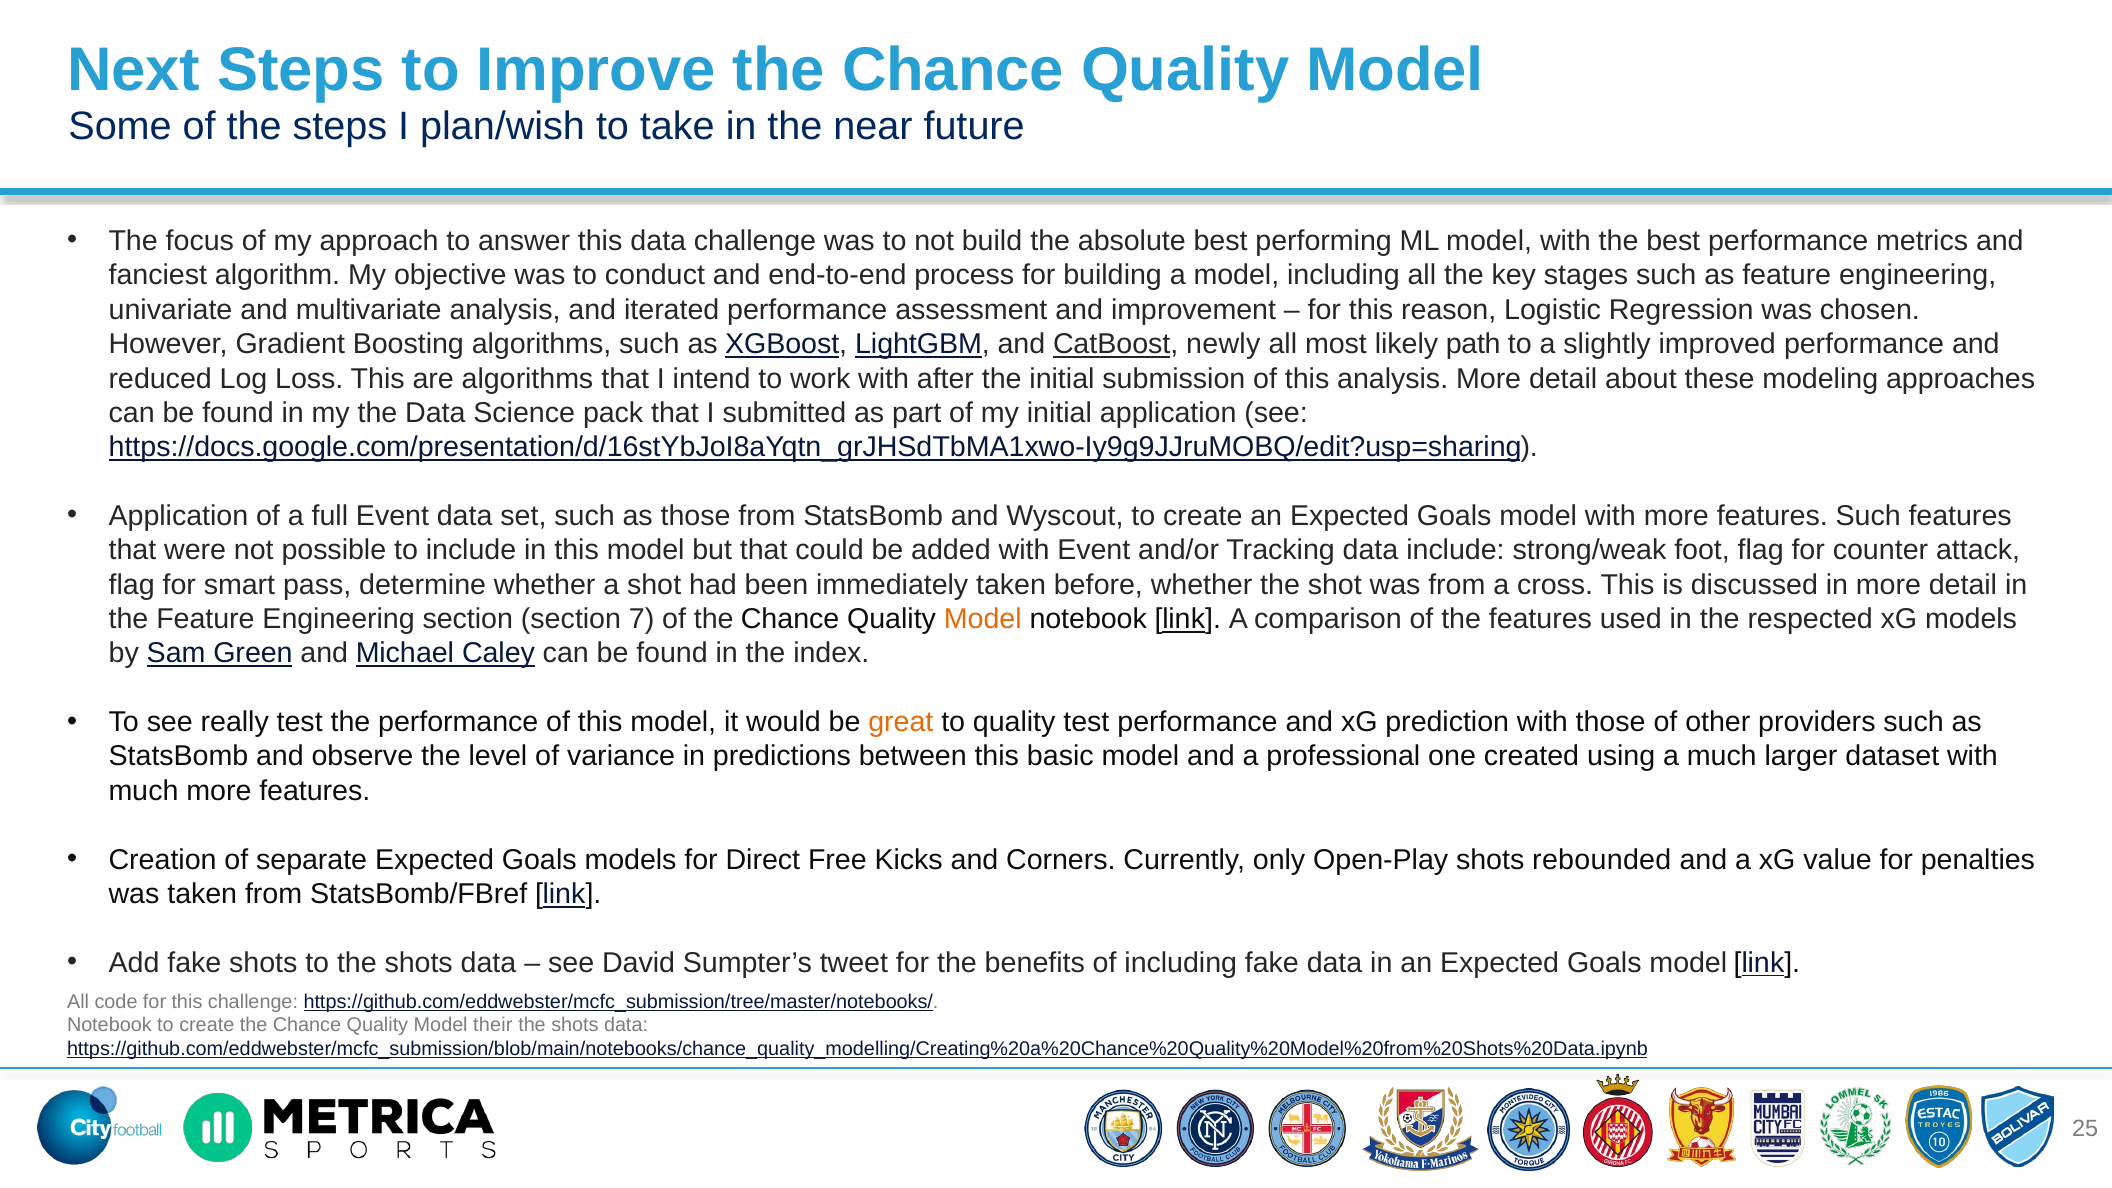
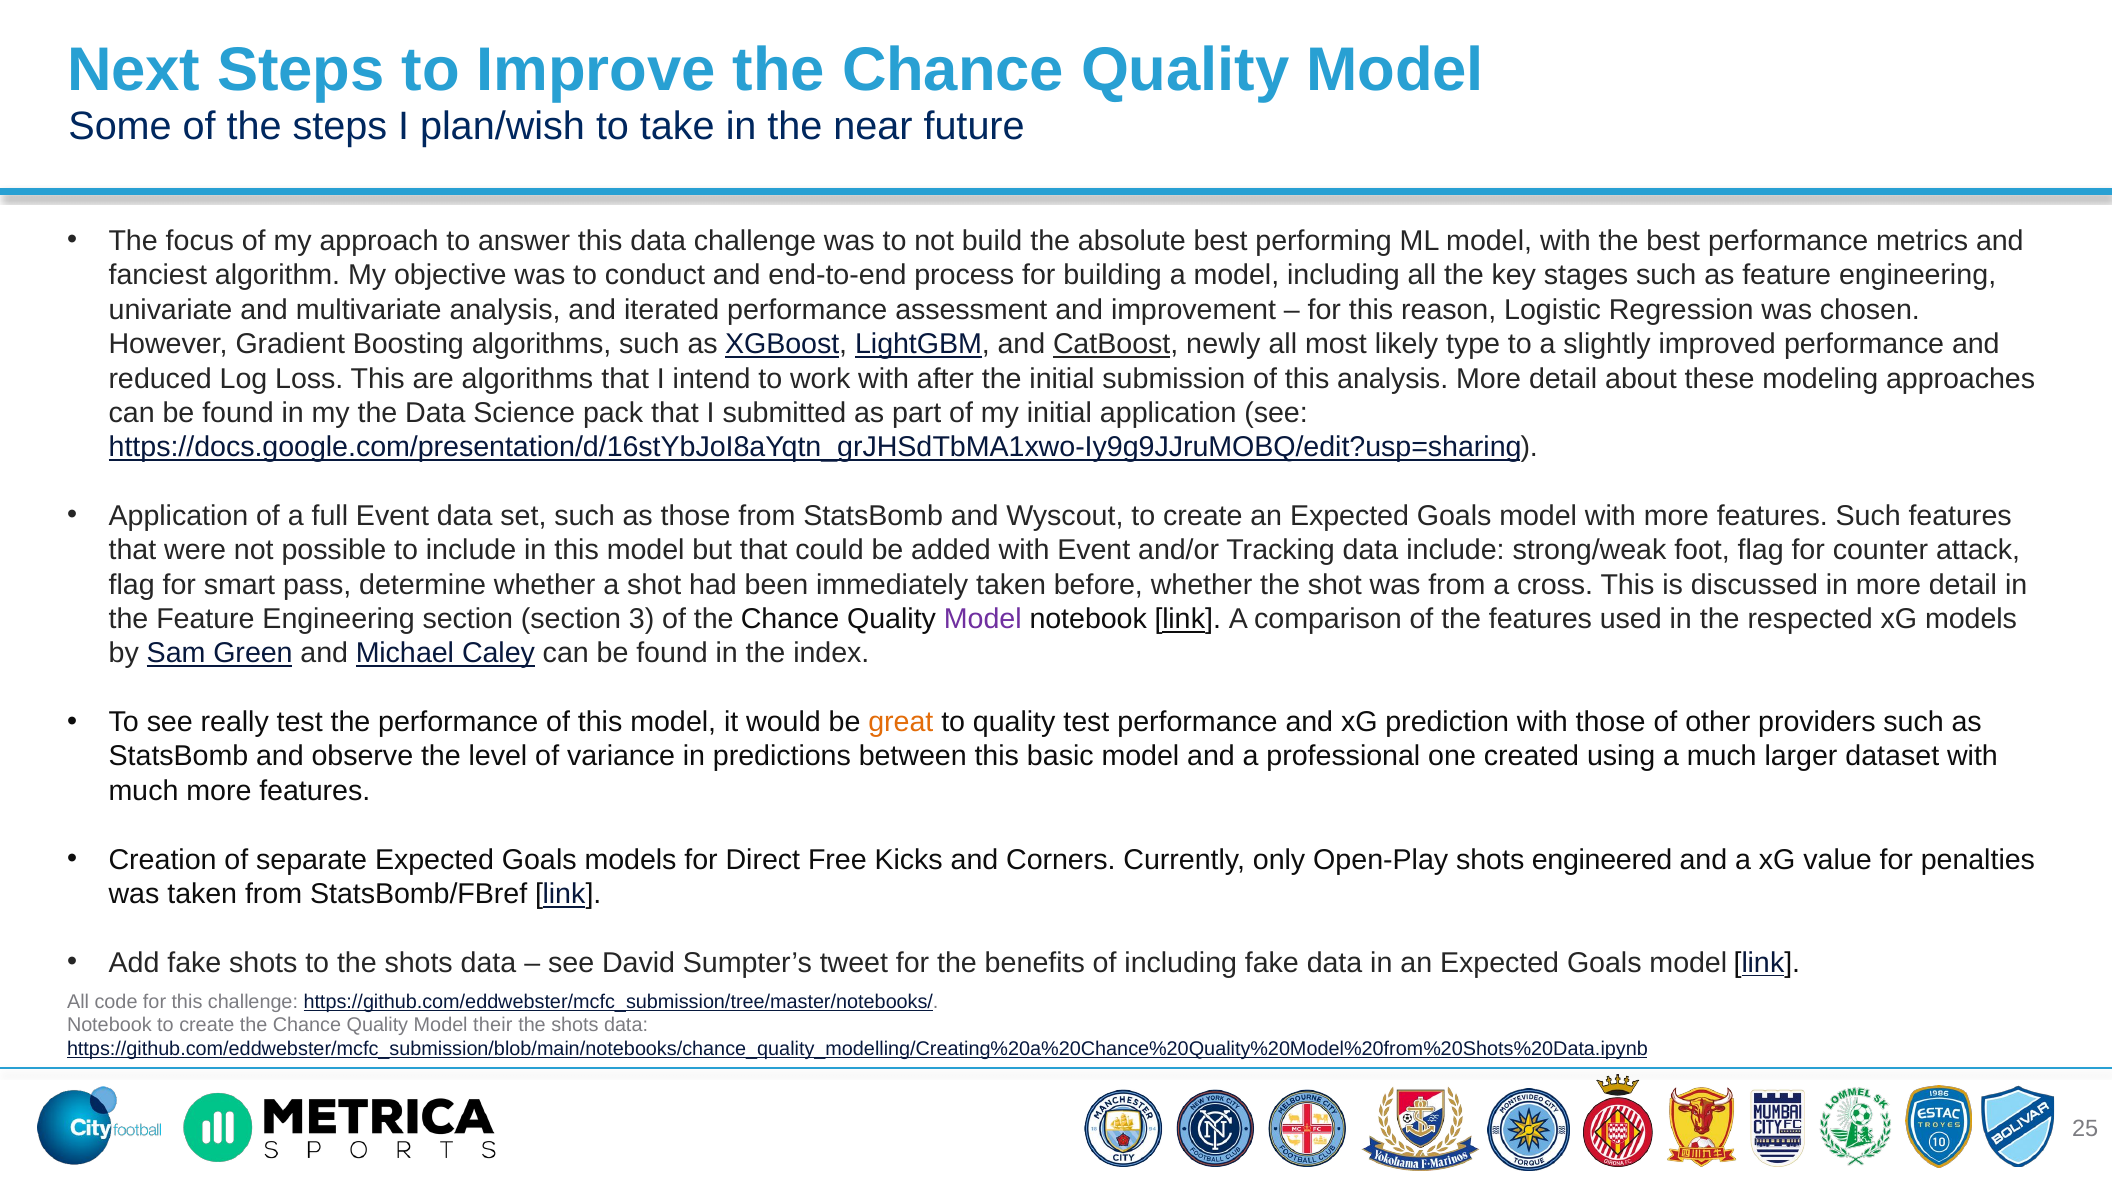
path: path -> type (1473, 344)
7: 7 -> 3 (642, 619)
Model colour: orange -> purple (983, 619)
rebounded: rebounded -> engineered (1602, 860)
